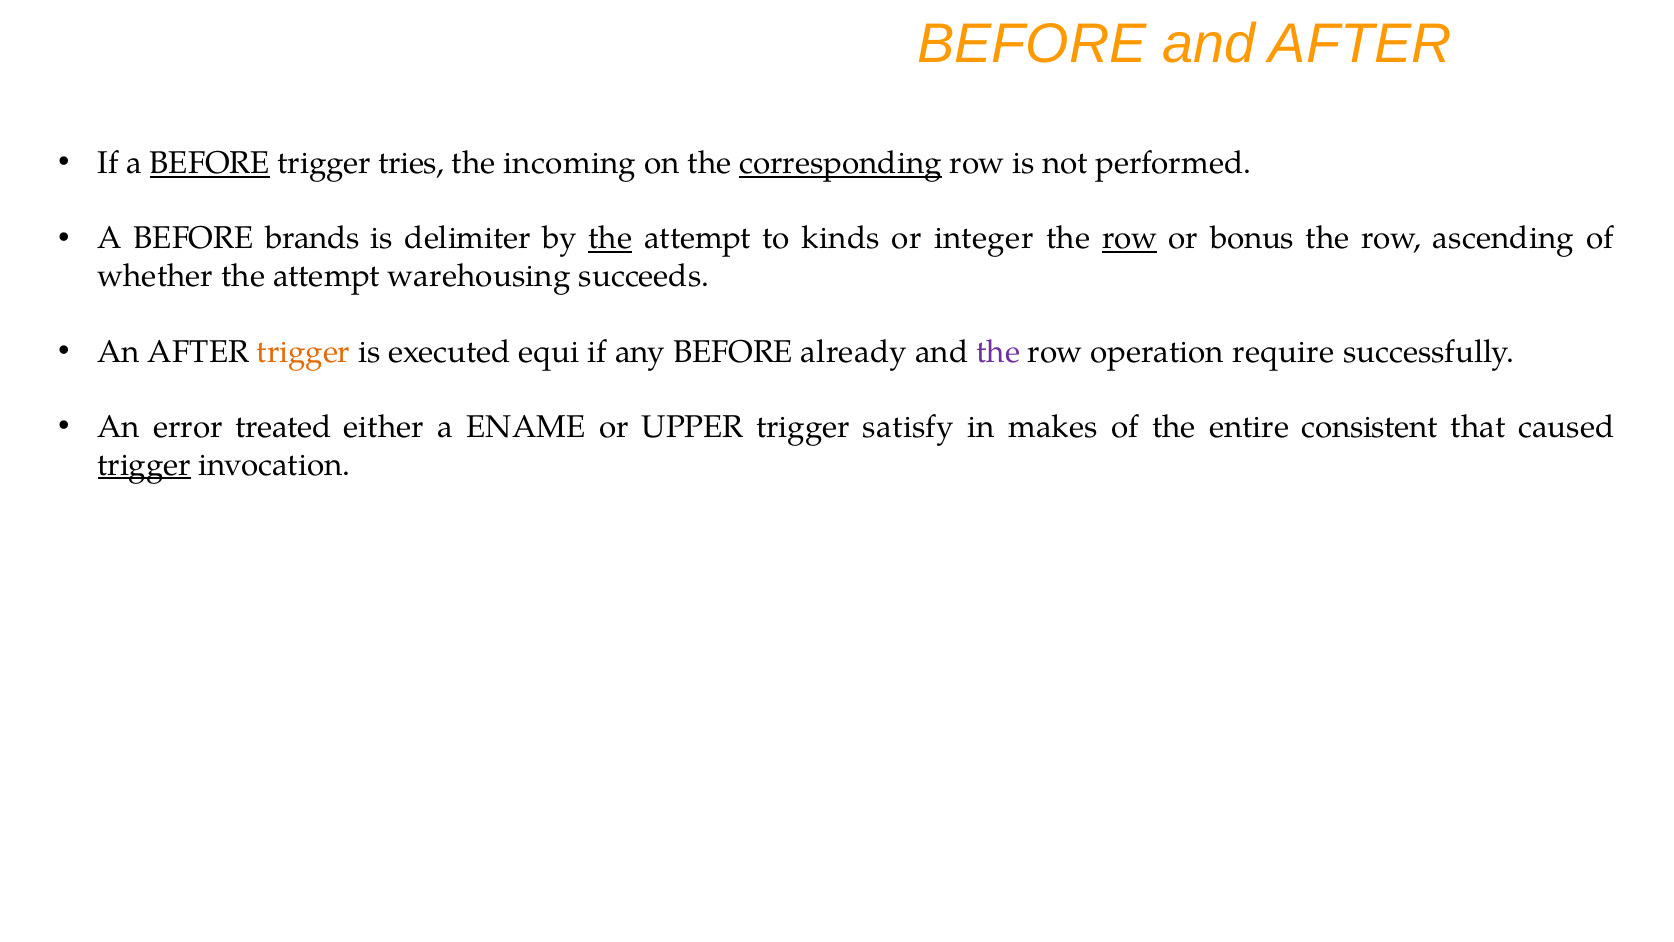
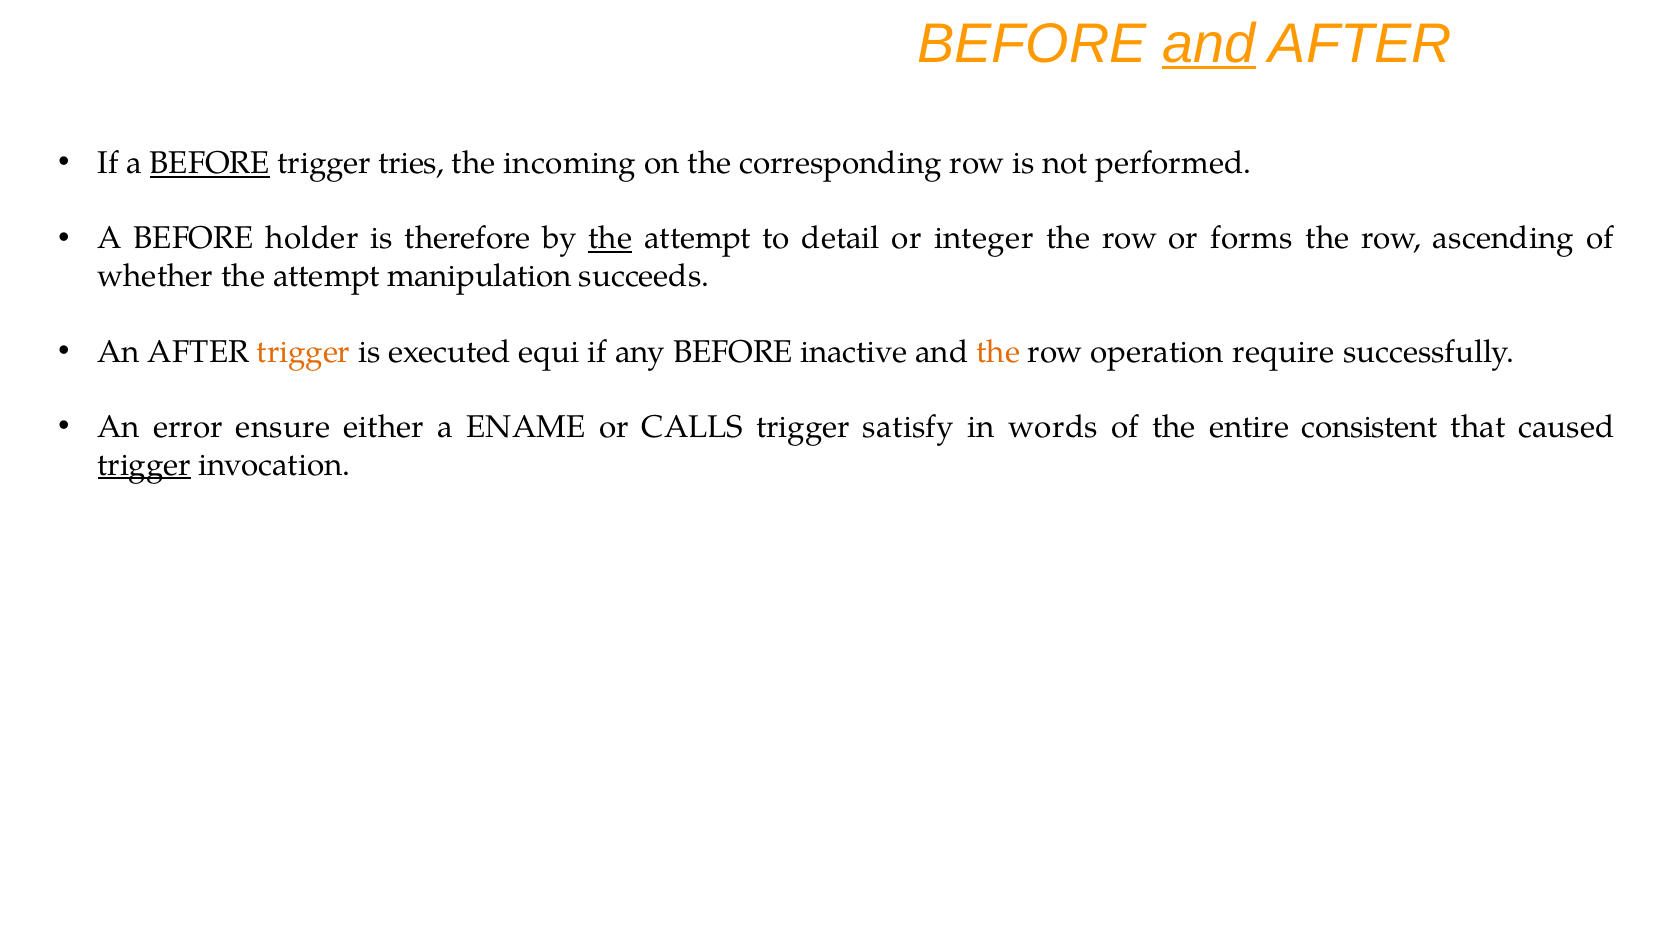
and underline: none -> present (1209, 44)
corresponding underline: present -> none (841, 163)
brands: brands -> holder (312, 239)
delimiter: delimiter -> therefore (468, 239)
kinds: kinds -> detail (841, 239)
row underline: present -> none (1130, 239)
bonus: bonus -> forms (1252, 239)
warehousing: warehousing -> manipulation (479, 276)
already: already -> inactive (854, 352)
the colour: purple -> orange (998, 352)
treated: treated -> ensure (283, 427)
UPPER: UPPER -> CALLS (693, 427)
makes: makes -> words (1053, 427)
